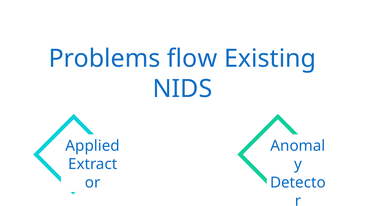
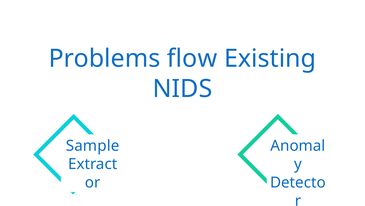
Applied: Applied -> Sample (93, 145)
